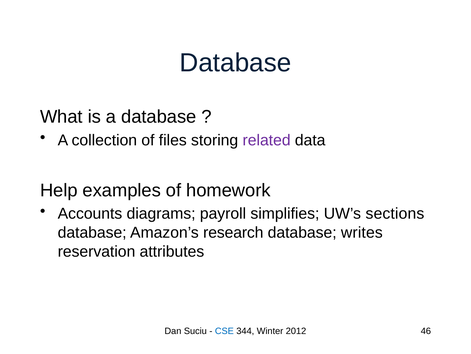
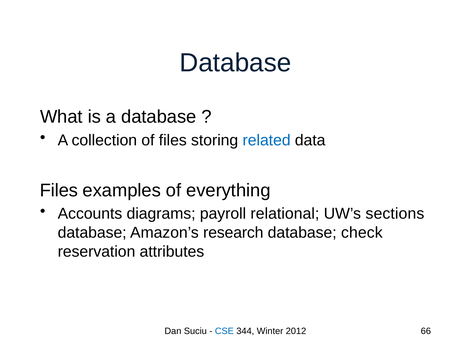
related colour: purple -> blue (267, 140)
Help: Help -> Files (59, 190)
homework: homework -> everything (228, 190)
simplifies: simplifies -> relational (285, 213)
writes: writes -> check (362, 232)
46: 46 -> 66 (426, 330)
